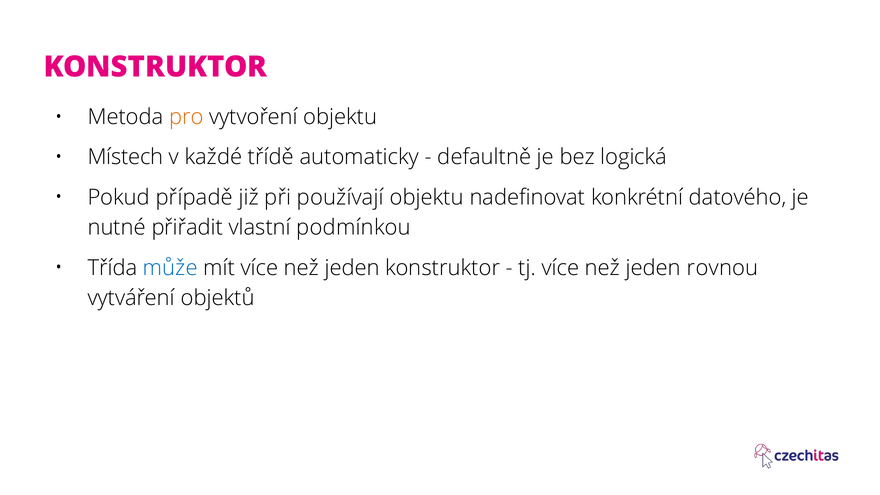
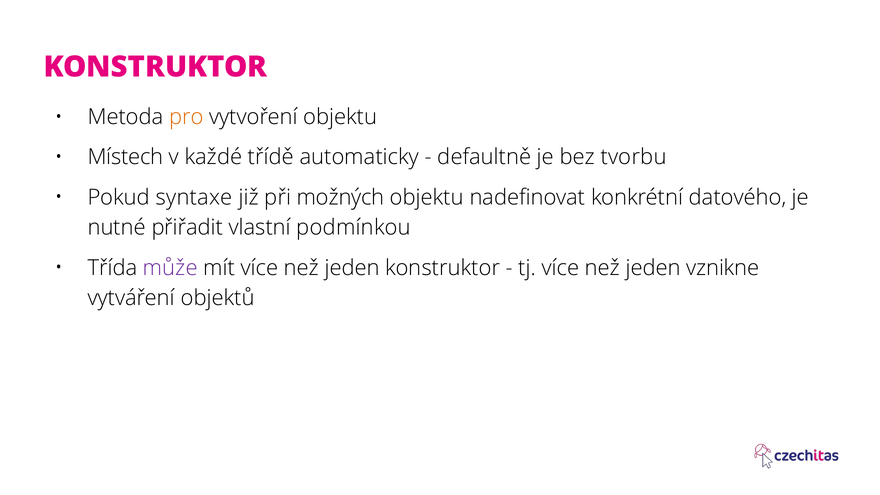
logická: logická -> tvorbu (634, 157)
případě: případě -> syntaxe (194, 197)
používají: používají -> možných (341, 197)
může colour: blue -> purple (170, 268)
rovnou: rovnou -> vznikne (723, 268)
